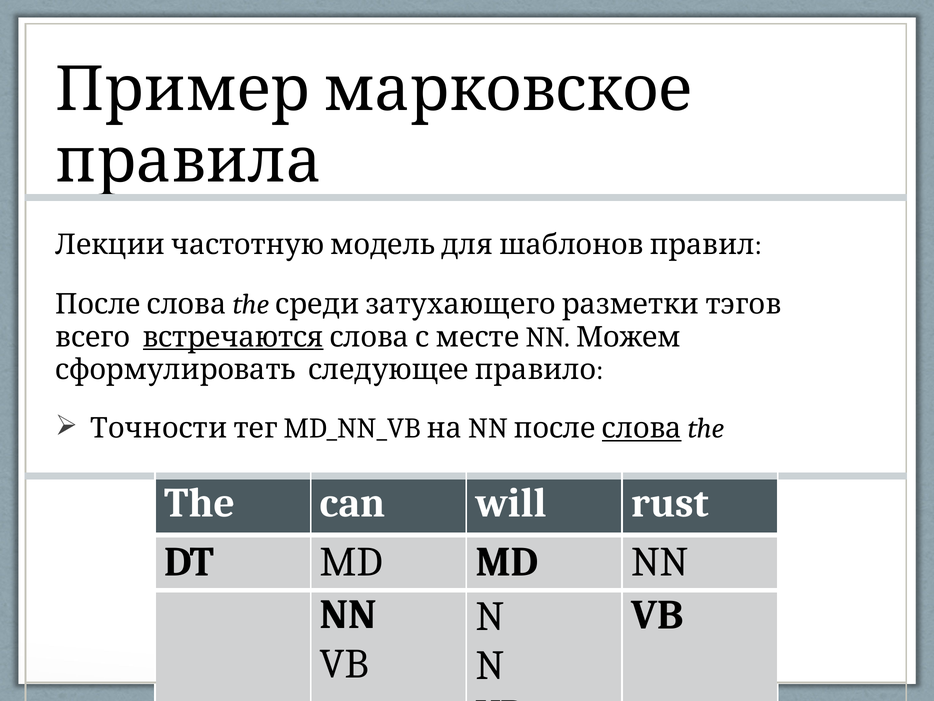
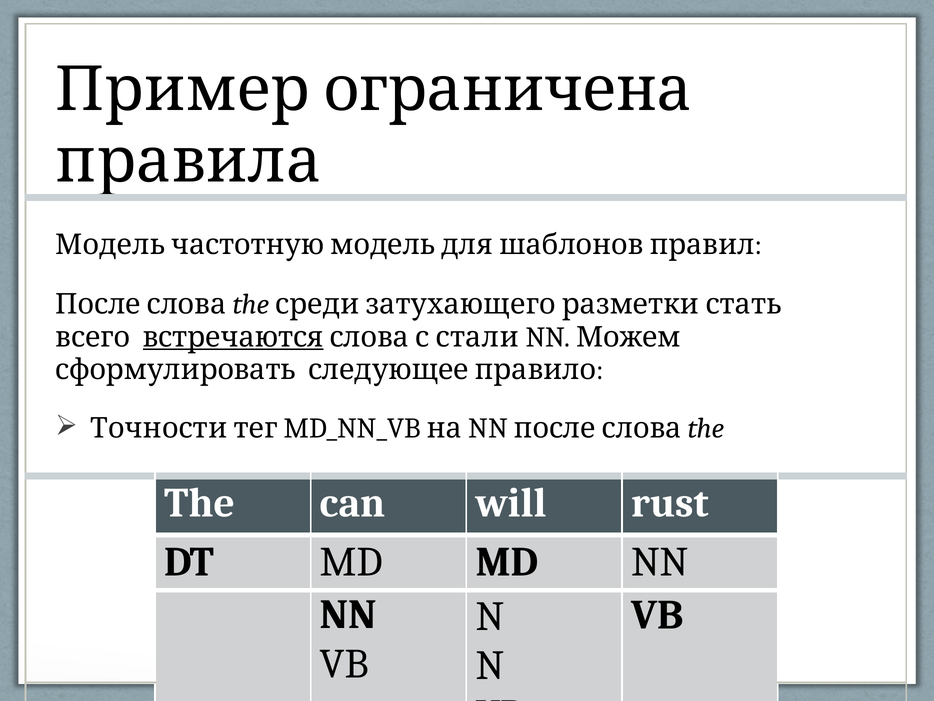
марковское: марковское -> ограничена (508, 90)
Лекции: Лекции -> Модель (110, 245)
тэгов: тэгов -> стать (743, 304)
месте: месте -> стали (477, 337)
слова underline: present -> none (642, 428)
